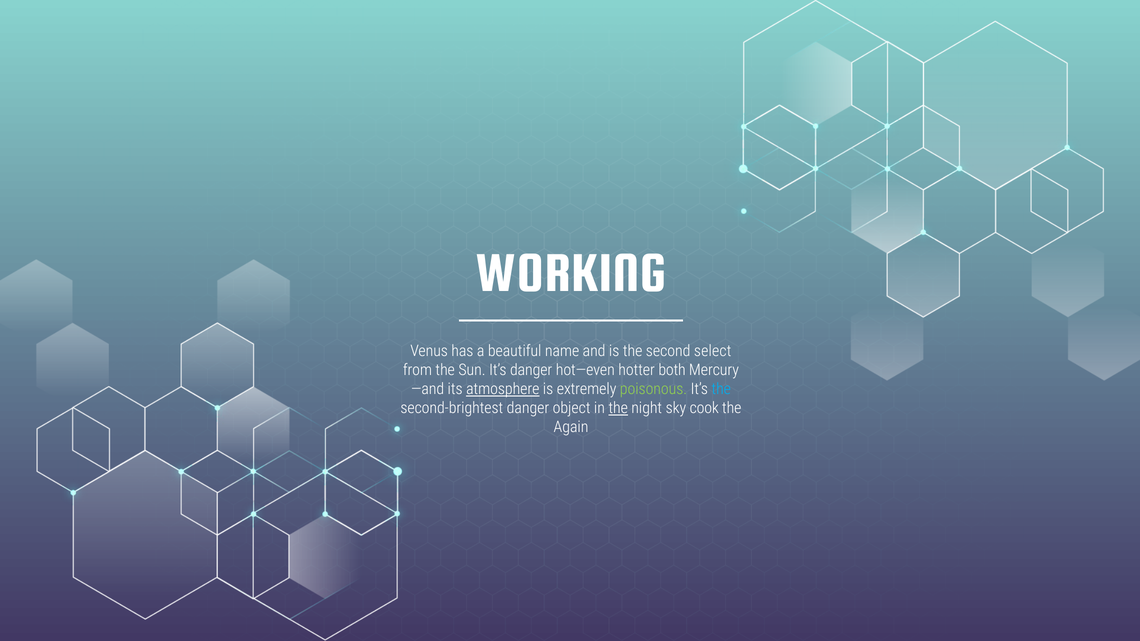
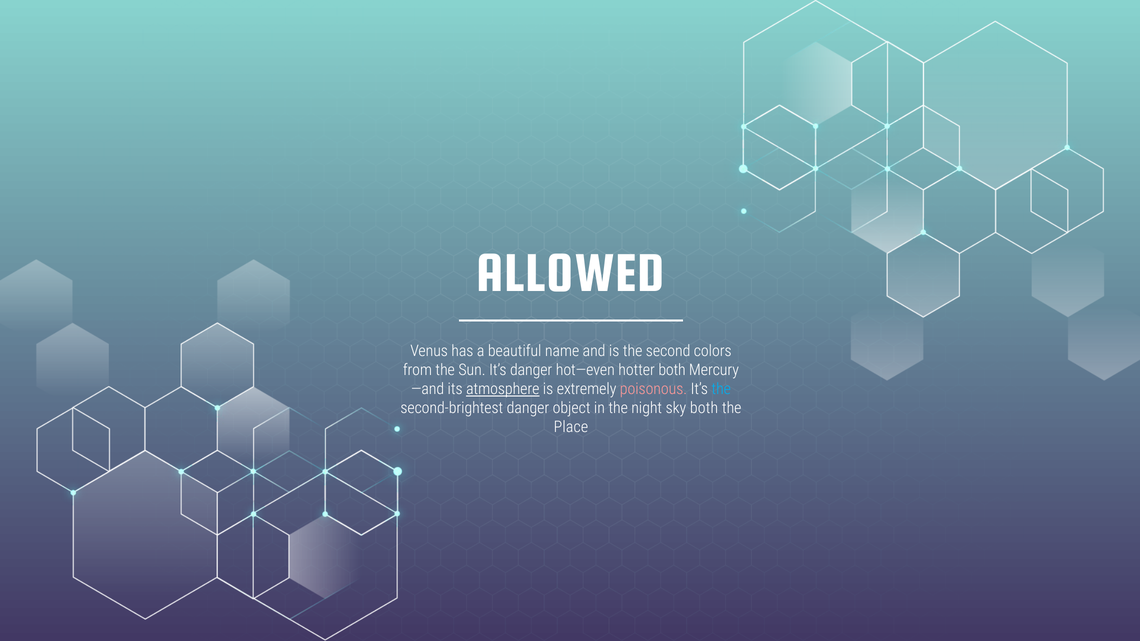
WORKING: WORKING -> ALLOWED (571, 273)
select: select -> colors (713, 351)
poisonous colour: light green -> pink (653, 389)
the underline: present -> none (618, 408)
sky cook: cook -> both (704, 408)
Again: Again -> Place (571, 427)
